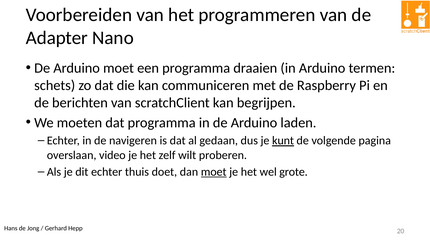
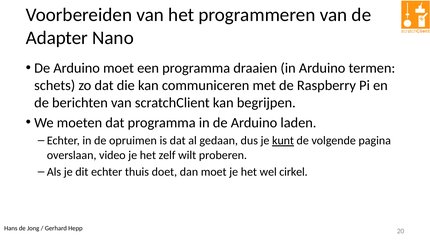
navigeren: navigeren -> opruimen (133, 141)
moet underline: present -> none (214, 172)
grote: grote -> cirkel (293, 172)
